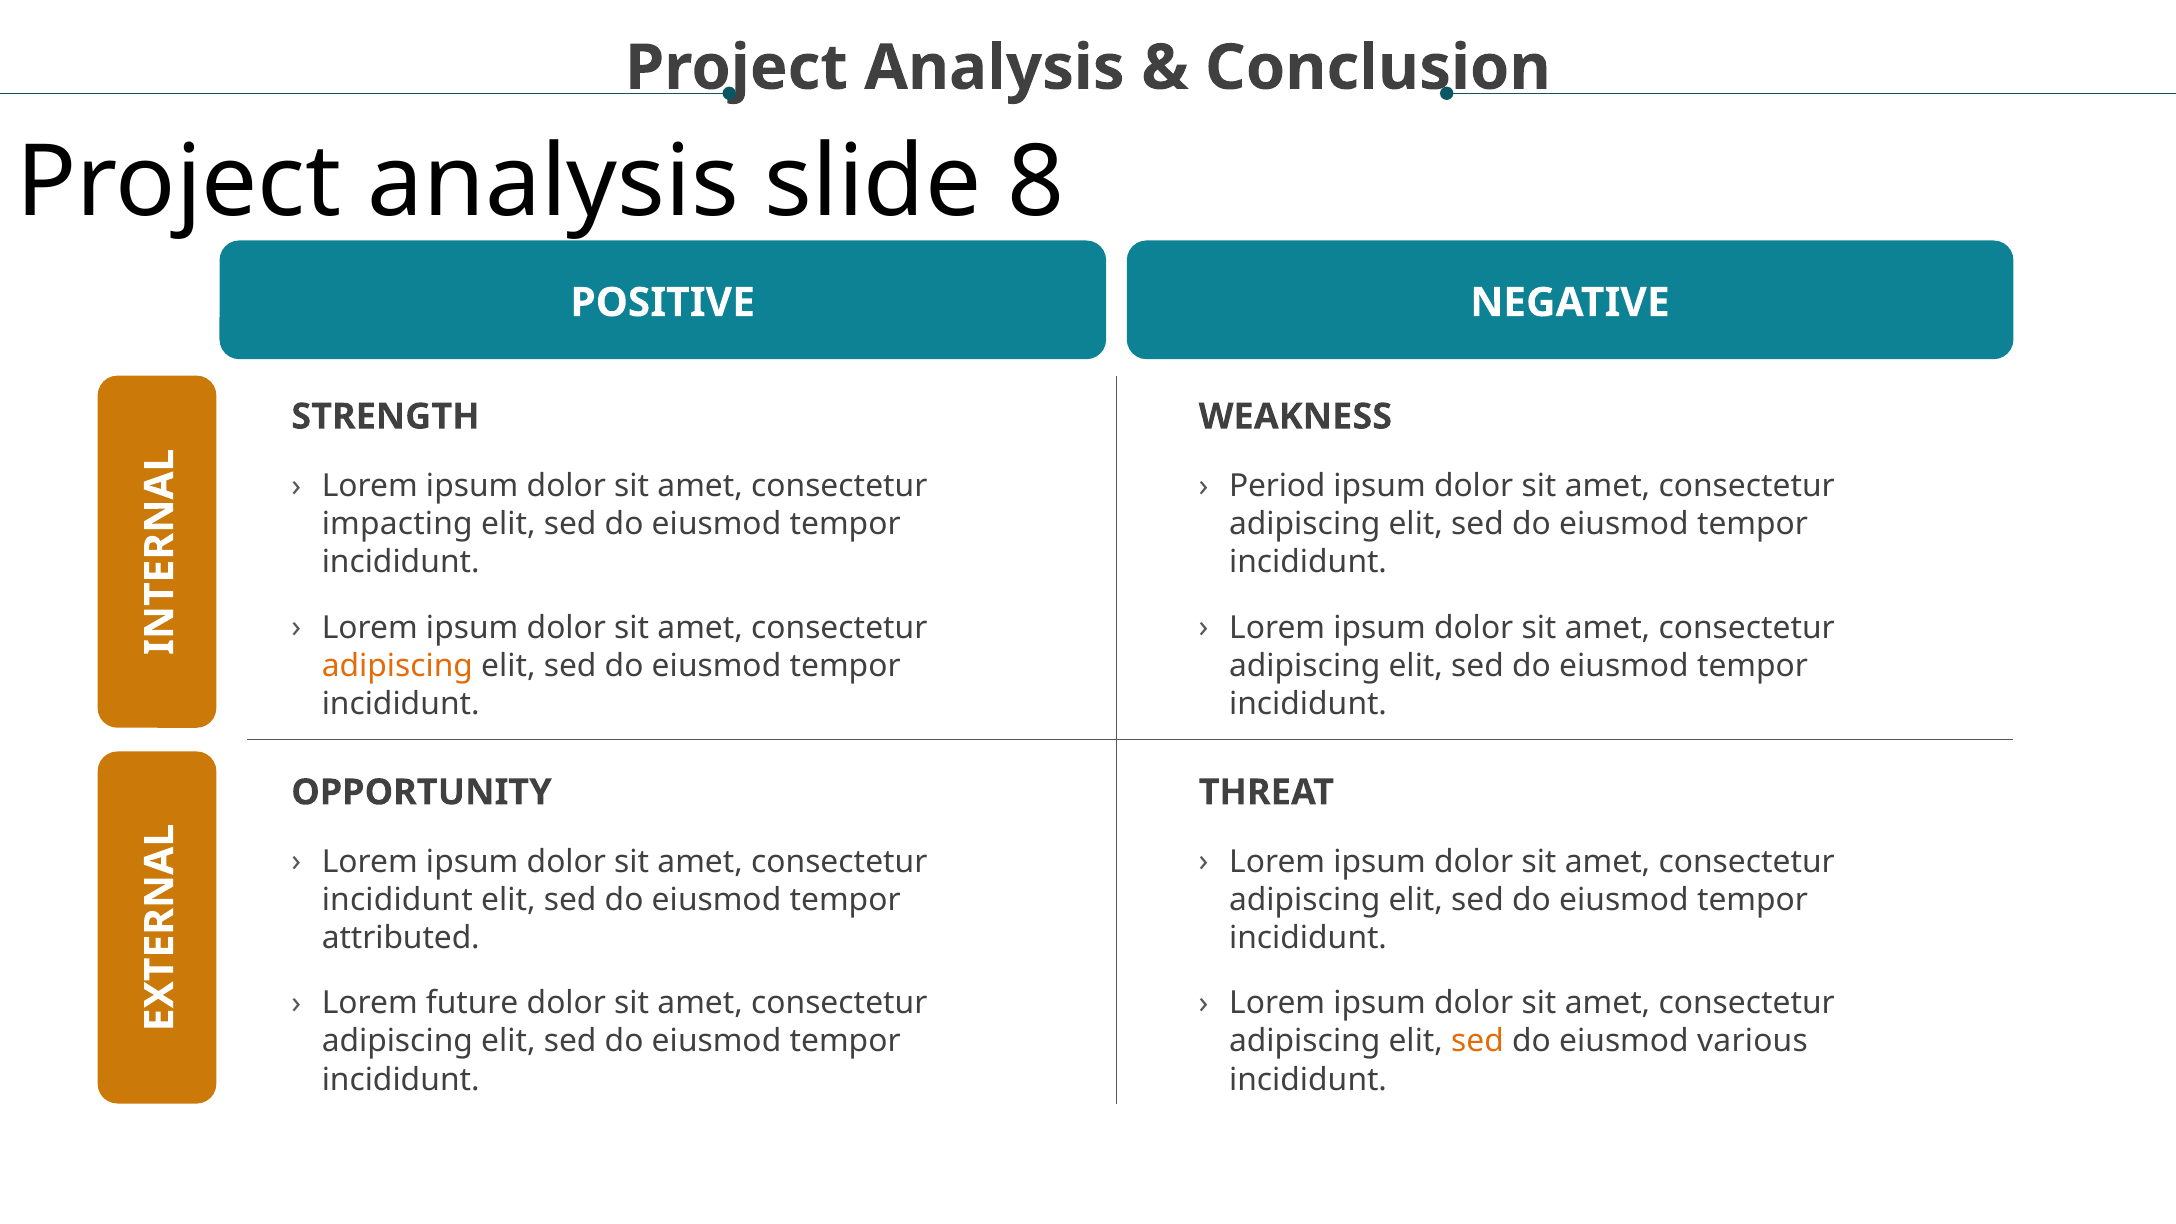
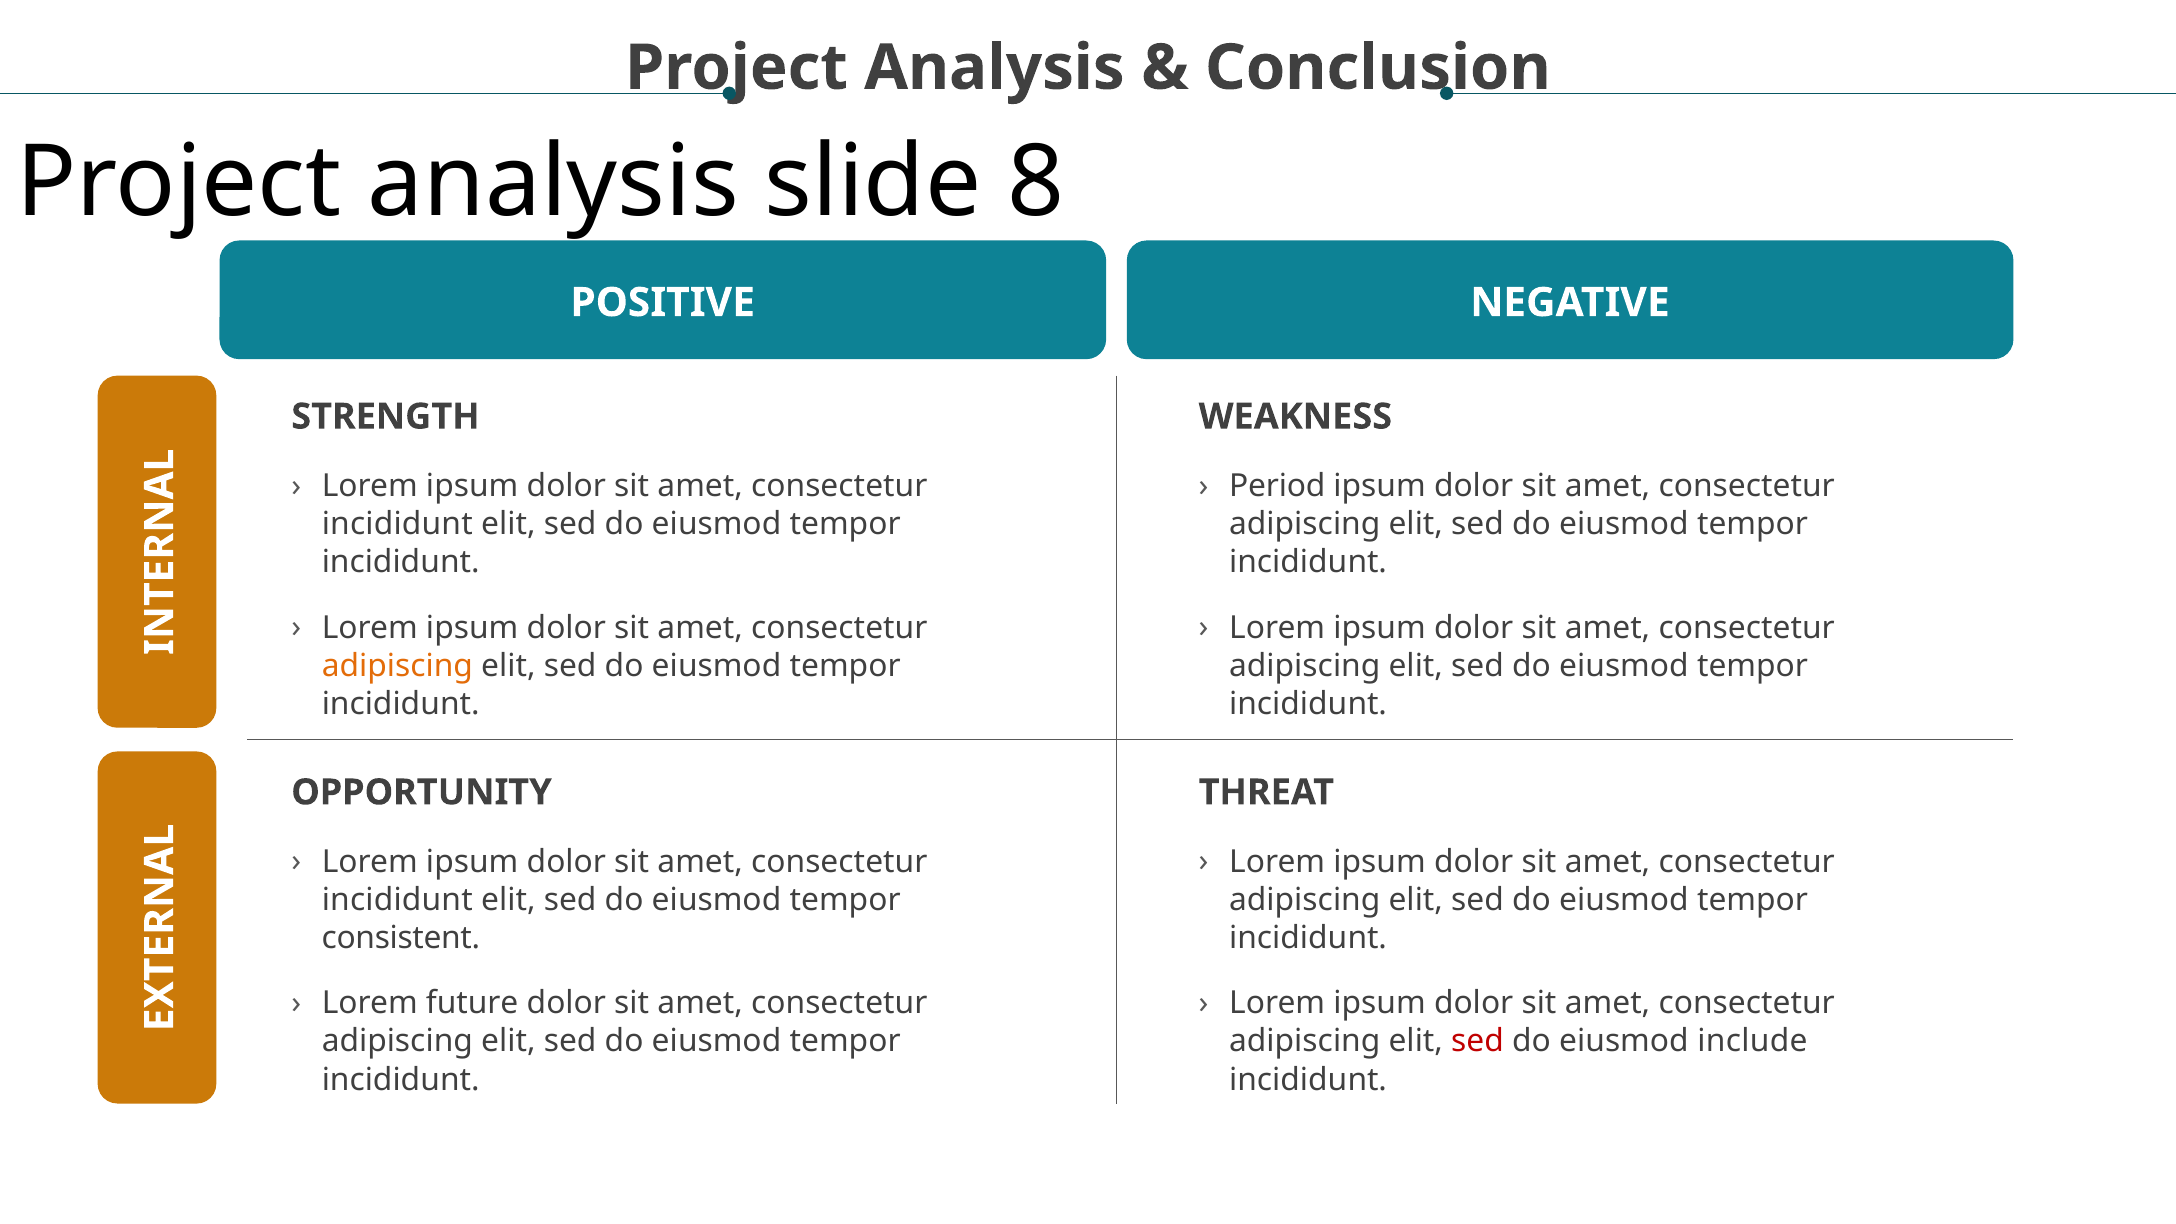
impacting: impacting -> incididunt (397, 524)
attributed: attributed -> consistent (401, 938)
sed colour: orange -> red (1478, 1042)
various: various -> include (1752, 1042)
